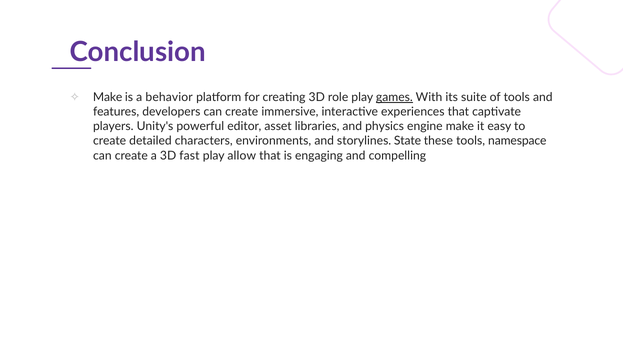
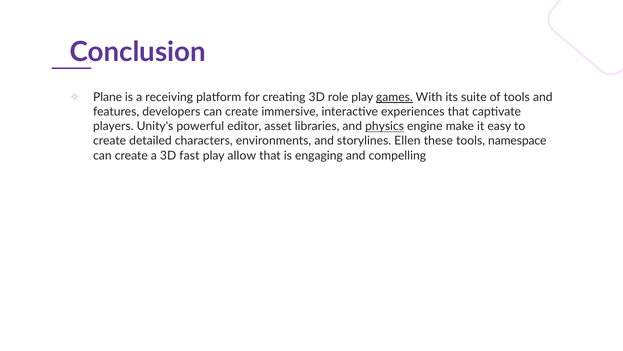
Make: Make -> Plane (108, 97)
behavior: behavior -> receiving (169, 97)
physics underline: none -> present (385, 126)
State: State -> Ellen (407, 141)
